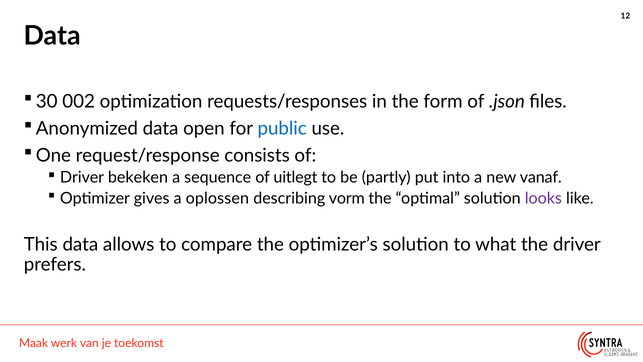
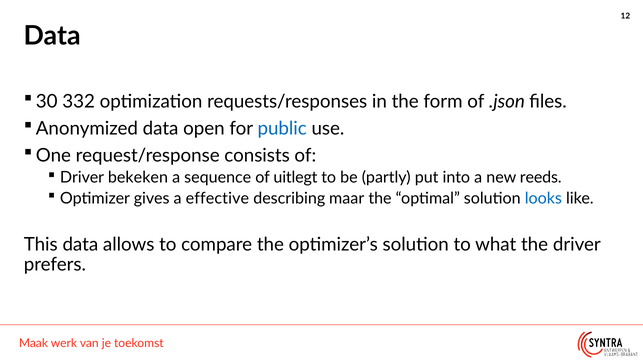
002: 002 -> 332 (79, 101)
vanaf: vanaf -> reeds (541, 177)
oplossen: oplossen -> effective (217, 198)
vorm: vorm -> maar (347, 198)
looks colour: purple -> blue (543, 198)
